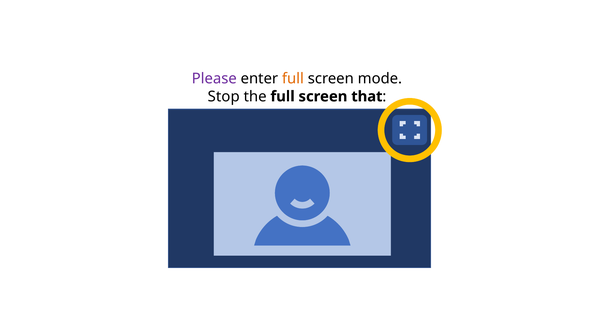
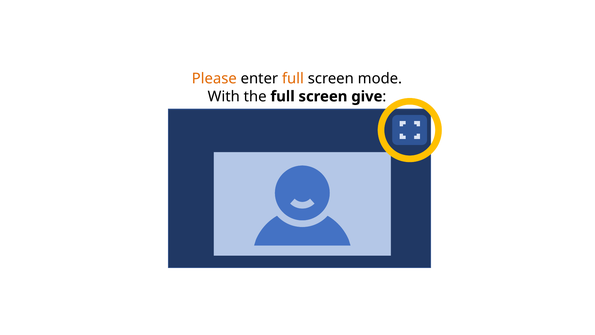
Please colour: purple -> orange (214, 79)
Stop: Stop -> With (224, 96)
that: that -> give (367, 96)
